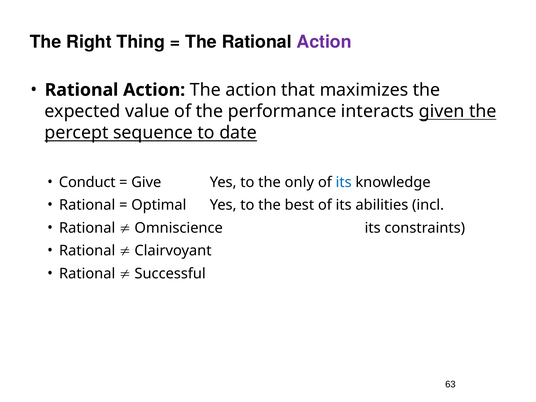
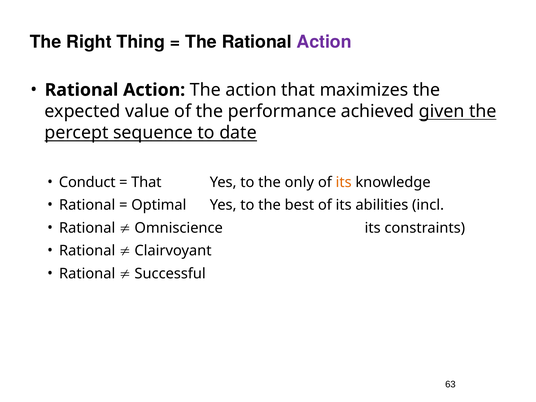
interacts: interacts -> achieved (378, 111)
Give: Give -> That (146, 182)
its colour: blue -> orange (344, 182)
